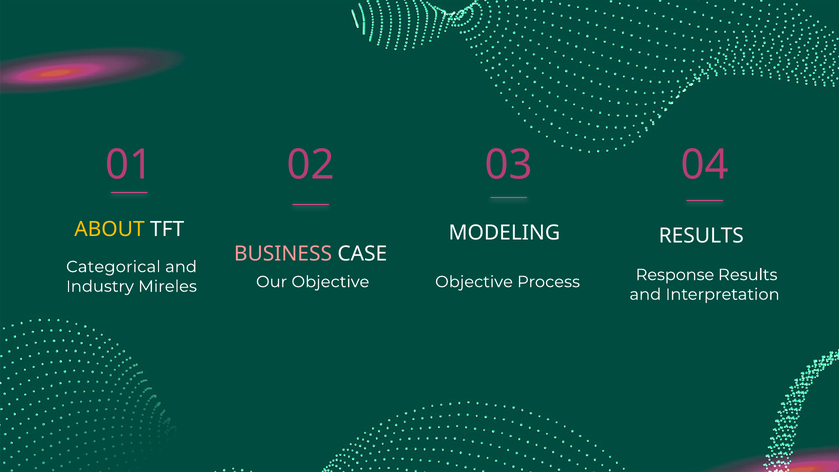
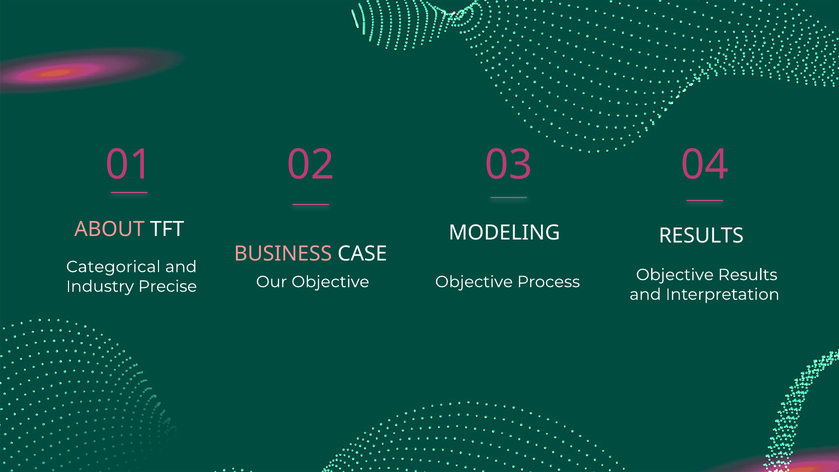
ABOUT colour: yellow -> pink (110, 230)
Response: Response -> Objective (675, 275)
Mireles: Mireles -> Precise (168, 286)
